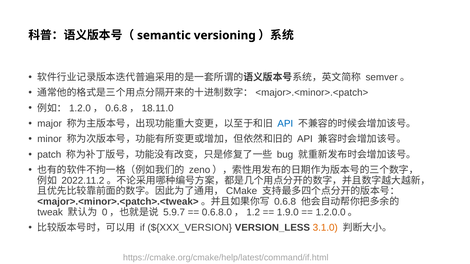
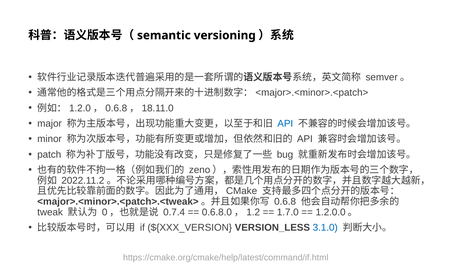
5.9.7: 5.9.7 -> 0.7.4 (174, 213)
1.9.0: 1.9.0 -> 1.7.0 (288, 213)
3.1.0 colour: orange -> blue (325, 228)
